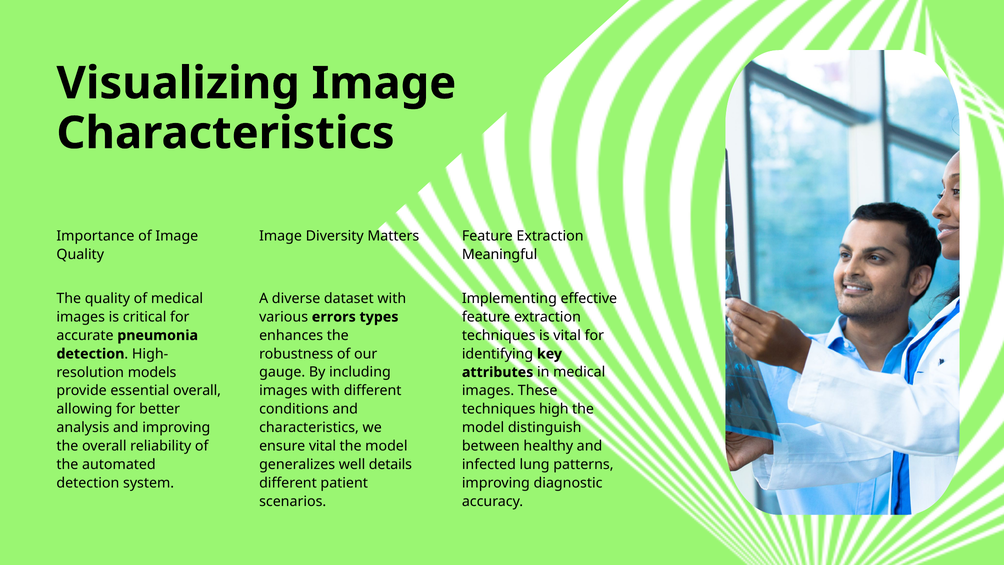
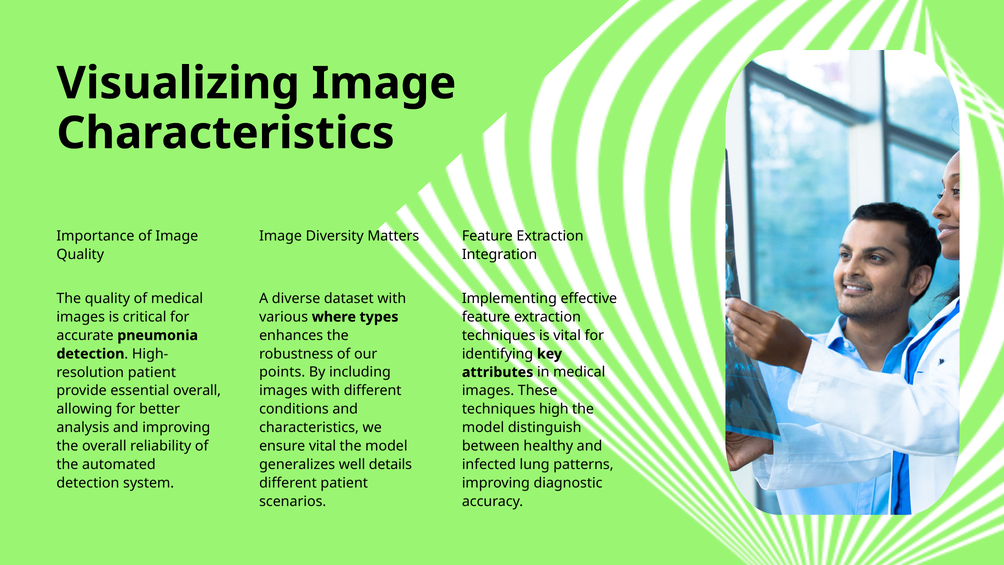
Meaningful: Meaningful -> Integration (500, 254)
errors: errors -> where (334, 317)
models: models -> patient (152, 372)
gauge: gauge -> points (282, 372)
